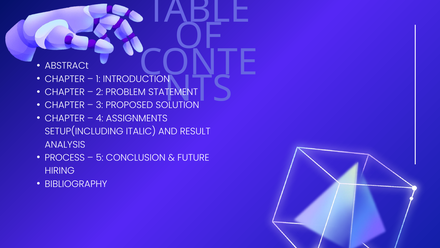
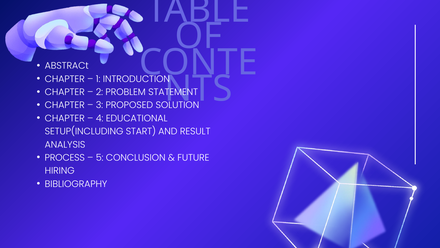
ASSIGNMENTS: ASSIGNMENTS -> EDUCATIONAL (137, 118)
ITALIC: ITALIC -> START (141, 131)
